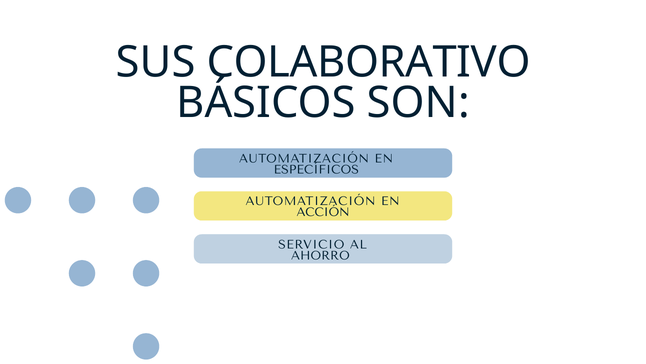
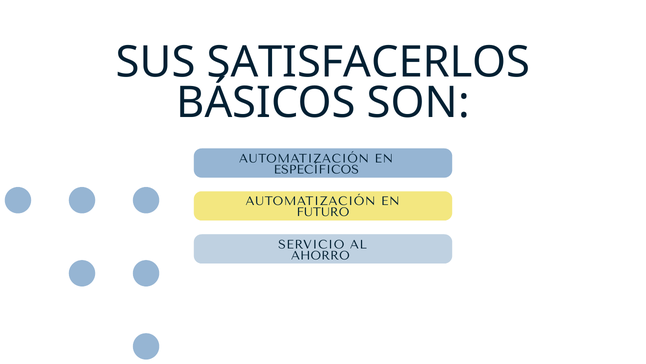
COLABORATIVO: COLABORATIVO -> SATISFACERLOS (368, 62)
ACCIÓN: ACCIÓN -> FUTURO (323, 212)
